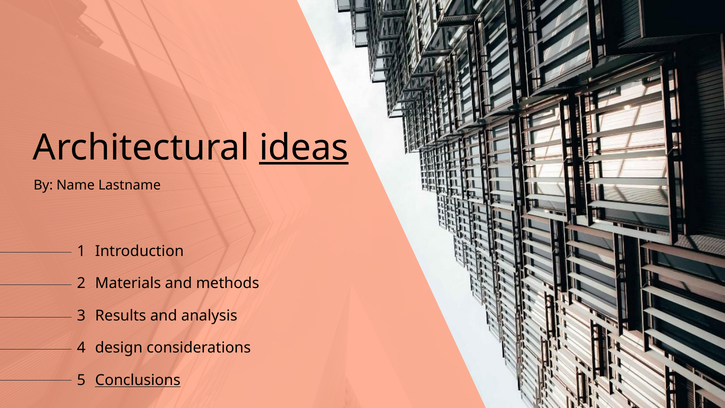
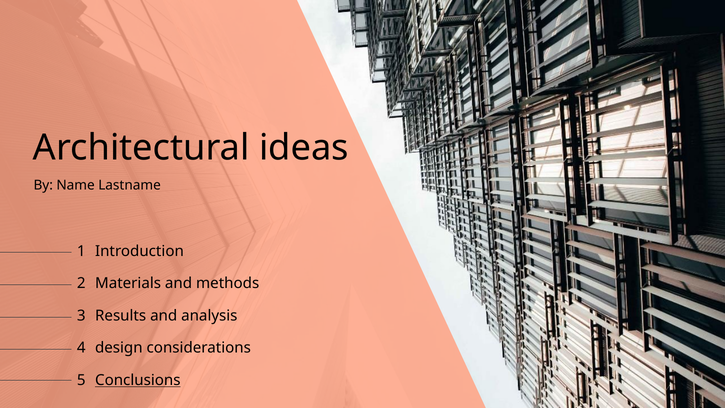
ideas underline: present -> none (304, 148)
